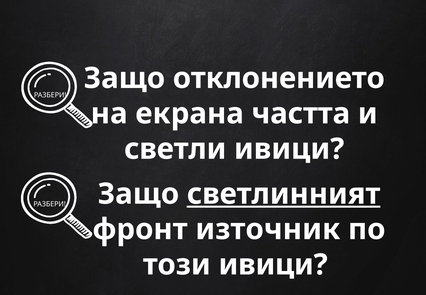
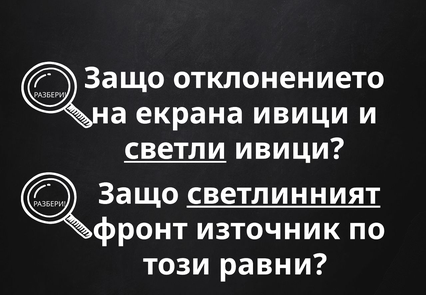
екрана частта: частта -> ивици (301, 114)
светли underline: none -> present (175, 149)
този ивици: ивици -> равни (273, 265)
